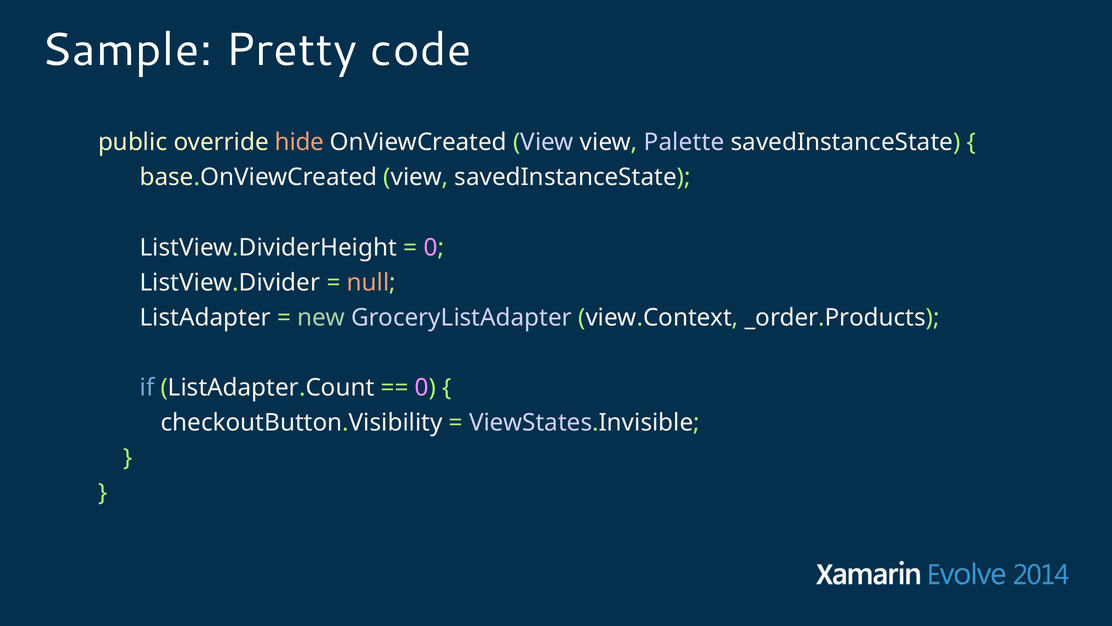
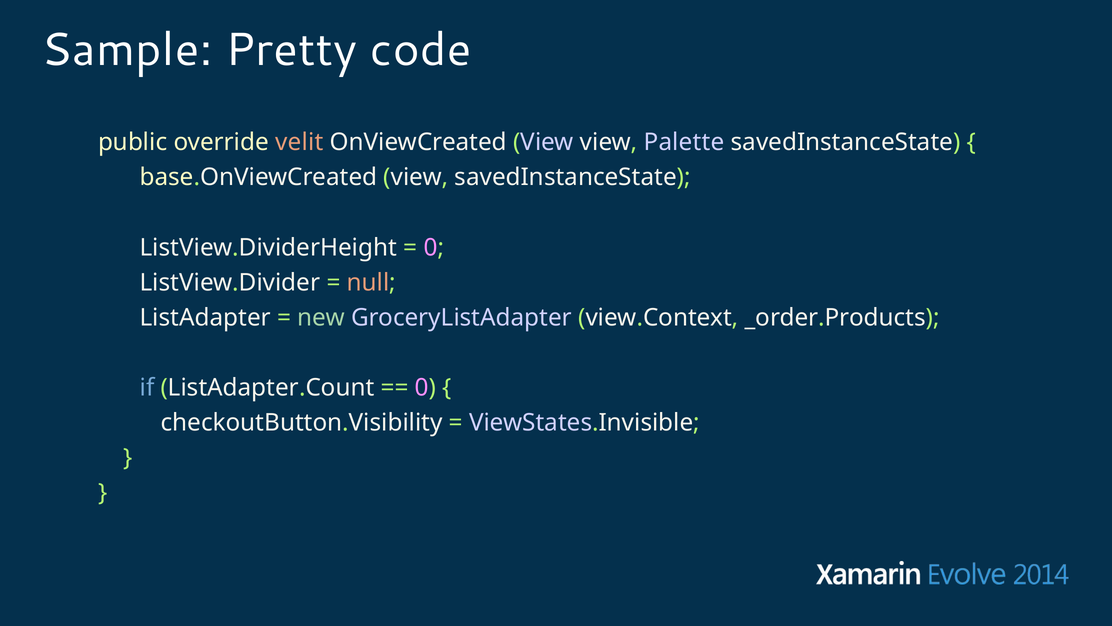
hide: hide -> velit (299, 142)
